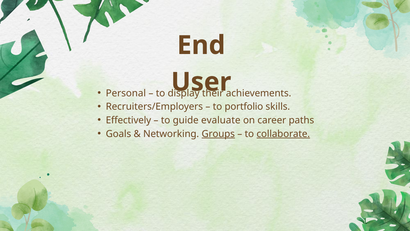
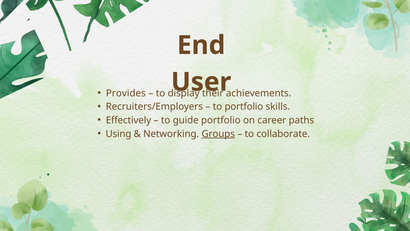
Personal: Personal -> Provides (126, 93)
guide evaluate: evaluate -> portfolio (221, 120)
Goals: Goals -> Using (118, 134)
collaborate underline: present -> none (283, 134)
